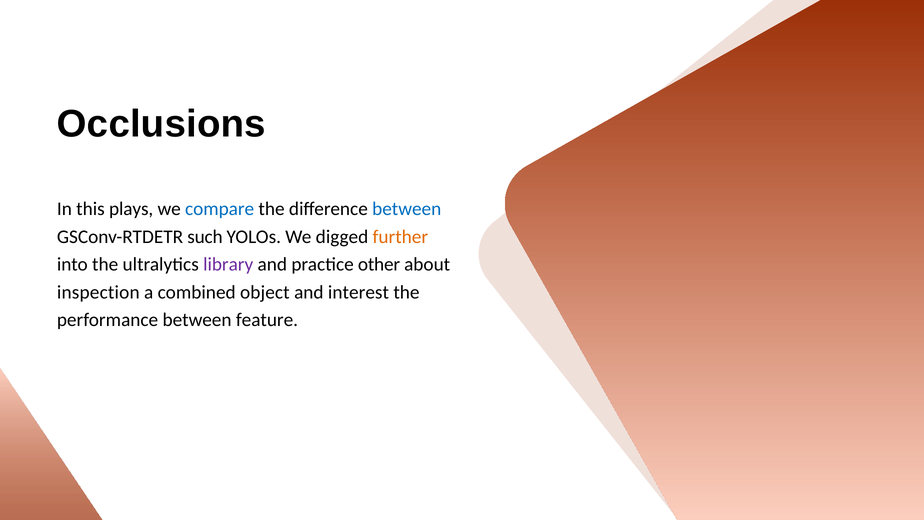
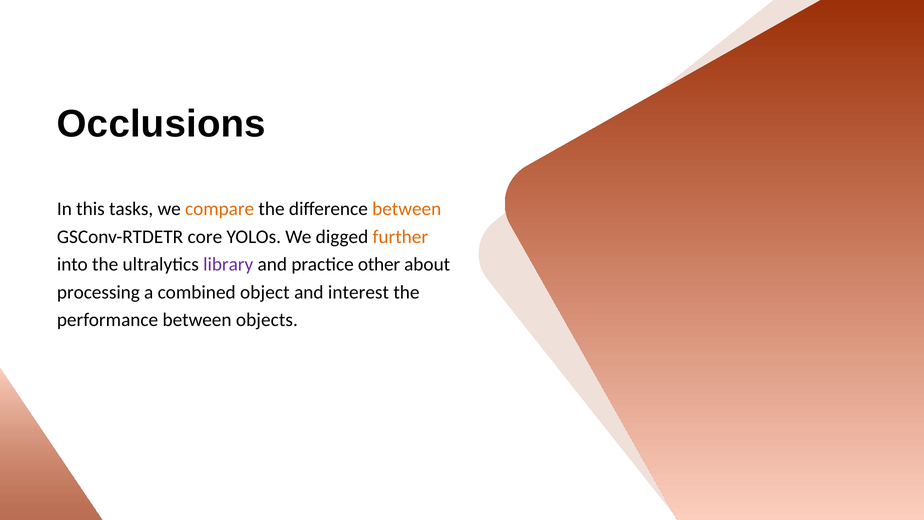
plays: plays -> tasks (131, 209)
compare colour: blue -> orange (220, 209)
between colour: blue -> orange (407, 209)
such: such -> core (205, 237)
inspection: inspection -> processing (98, 292)
feature: feature -> objects (267, 320)
